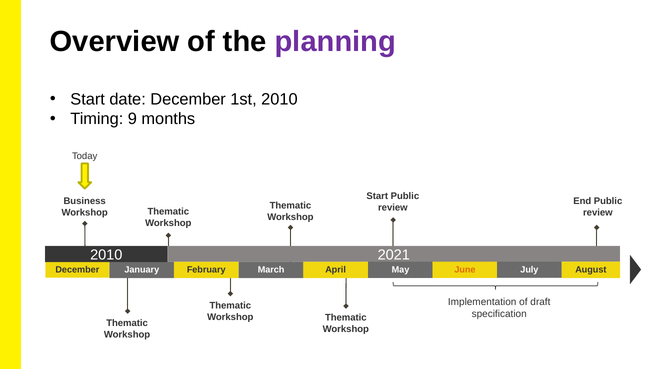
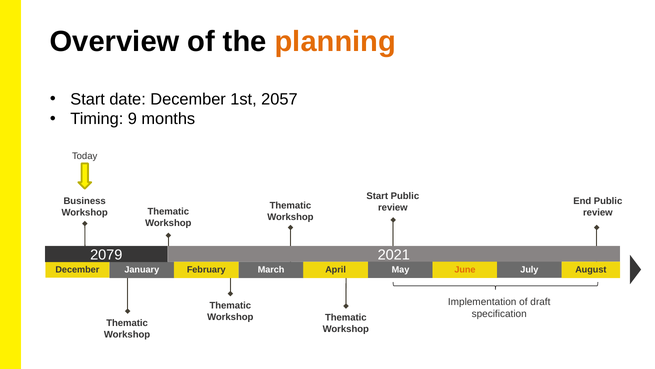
planning colour: purple -> orange (335, 42)
1st 2010: 2010 -> 2057 (279, 99)
2010: 2010 -> 2079 (106, 255)
